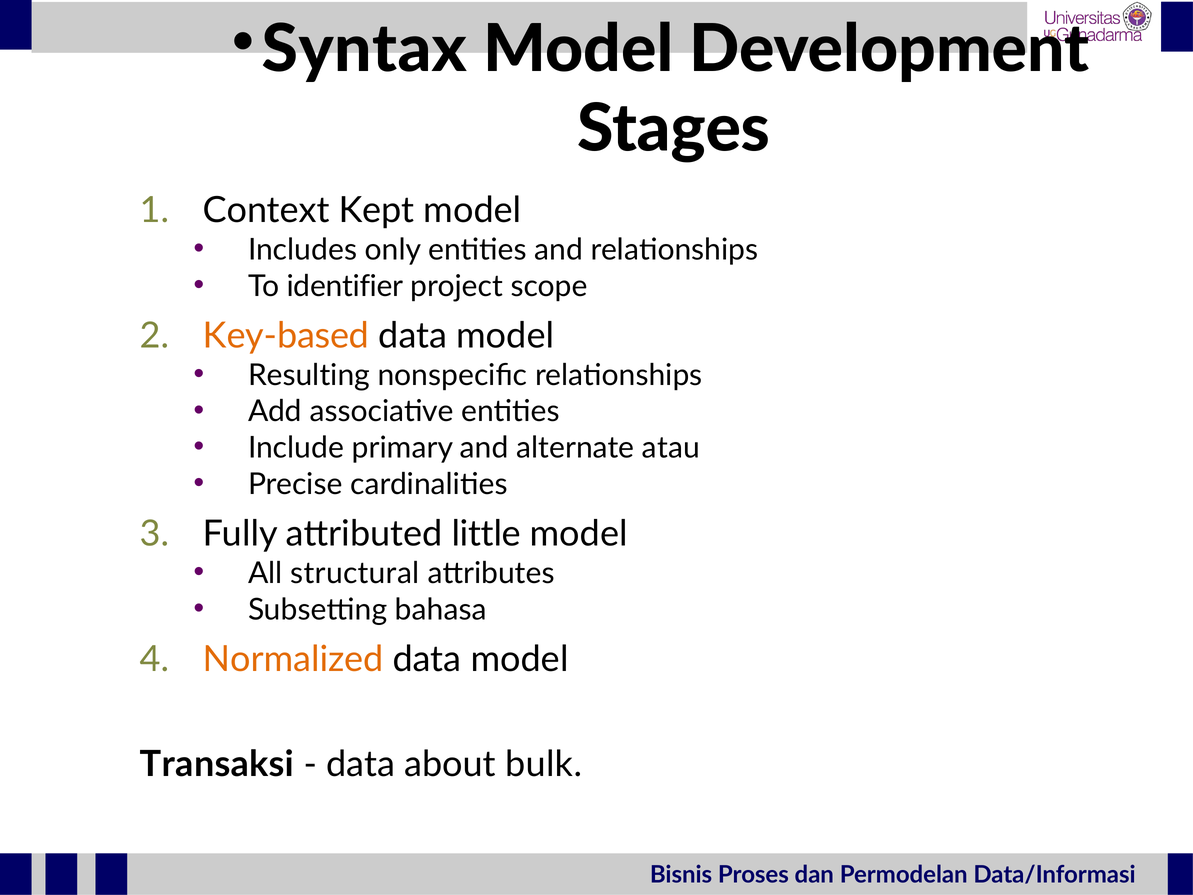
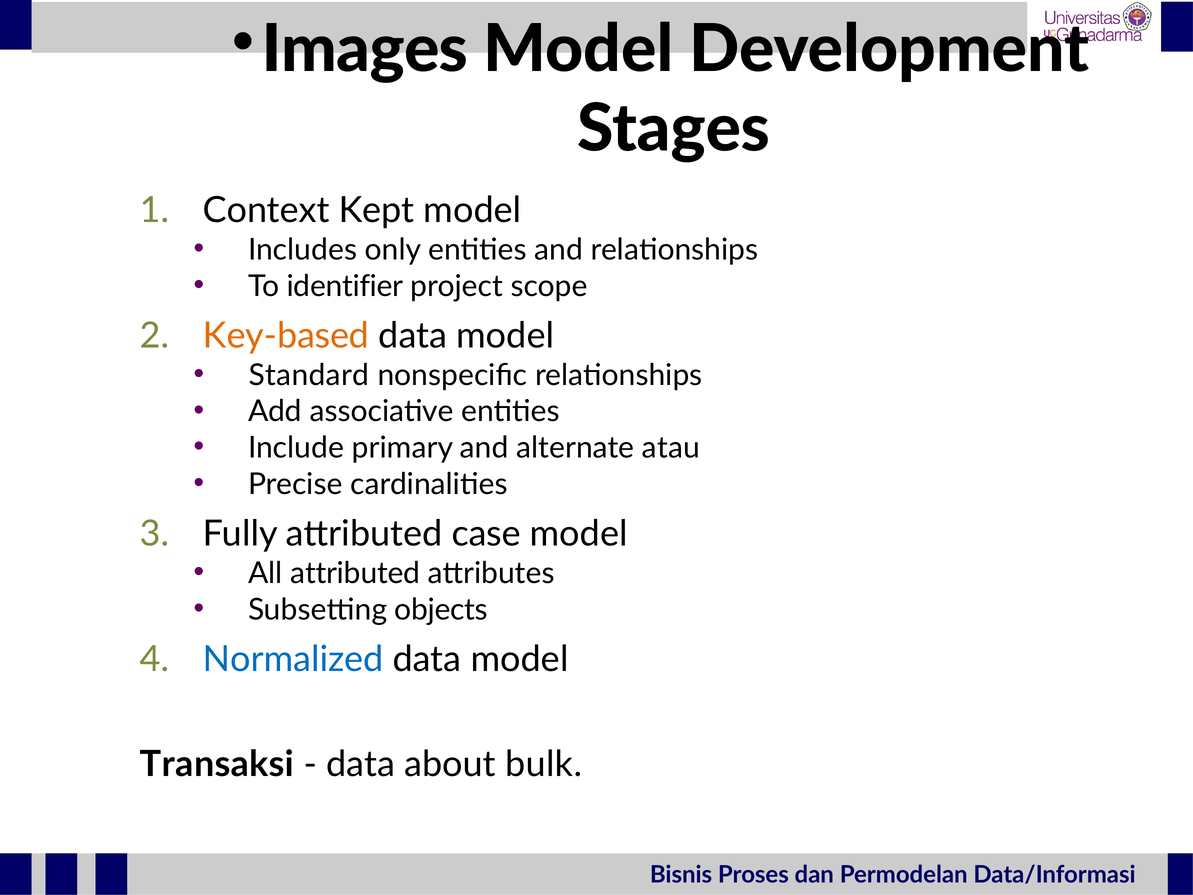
Syntax: Syntax -> Images (365, 49)
Resulting: Resulting -> Standard (309, 375)
little: little -> case (486, 534)
All structural: structural -> attributed (355, 574)
bahasa: bahasa -> objects (441, 610)
Normalized colour: orange -> blue (293, 659)
